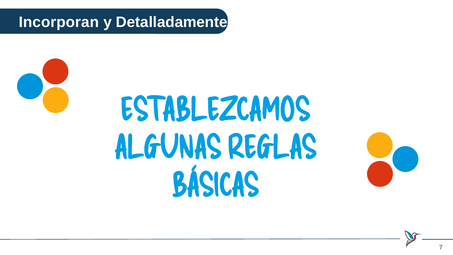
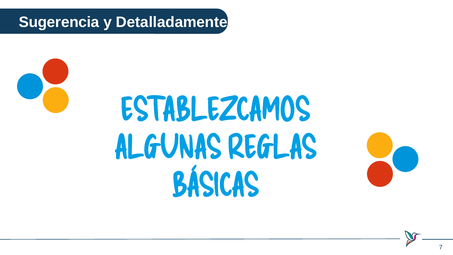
Incorporan: Incorporan -> Sugerencia (59, 22)
